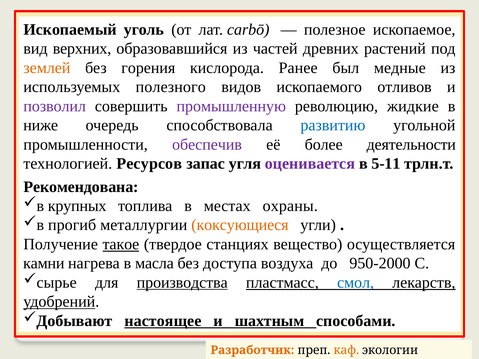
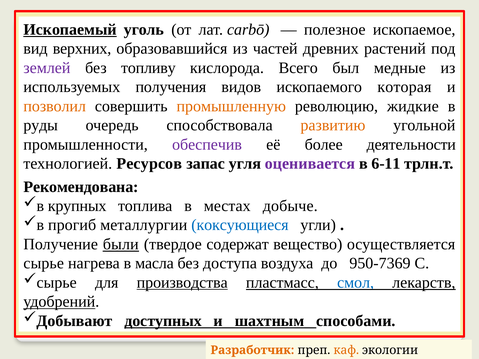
Ископаемый underline: none -> present (70, 30)
землей colour: orange -> purple (47, 68)
горения: горения -> топливу (148, 68)
Ранее: Ранее -> Всего (298, 68)
полезного: полезного -> получения (171, 87)
отливов: отливов -> которая (404, 87)
позволил colour: purple -> orange (55, 106)
промышленную colour: purple -> orange (231, 106)
ниже: ниже -> руды (41, 125)
развитию colour: blue -> orange (333, 125)
5-11: 5-11 -> 6-11 (386, 164)
охраны: охраны -> добыче (290, 206)
коксующиеся colour: orange -> blue (240, 225)
такое: такое -> были (121, 244)
станциях: станциях -> содержат (238, 244)
камни: камни -> сырье (44, 264)
950-2000: 950-2000 -> 950-7369 (380, 264)
настоящее: настоящее -> доступных (163, 321)
